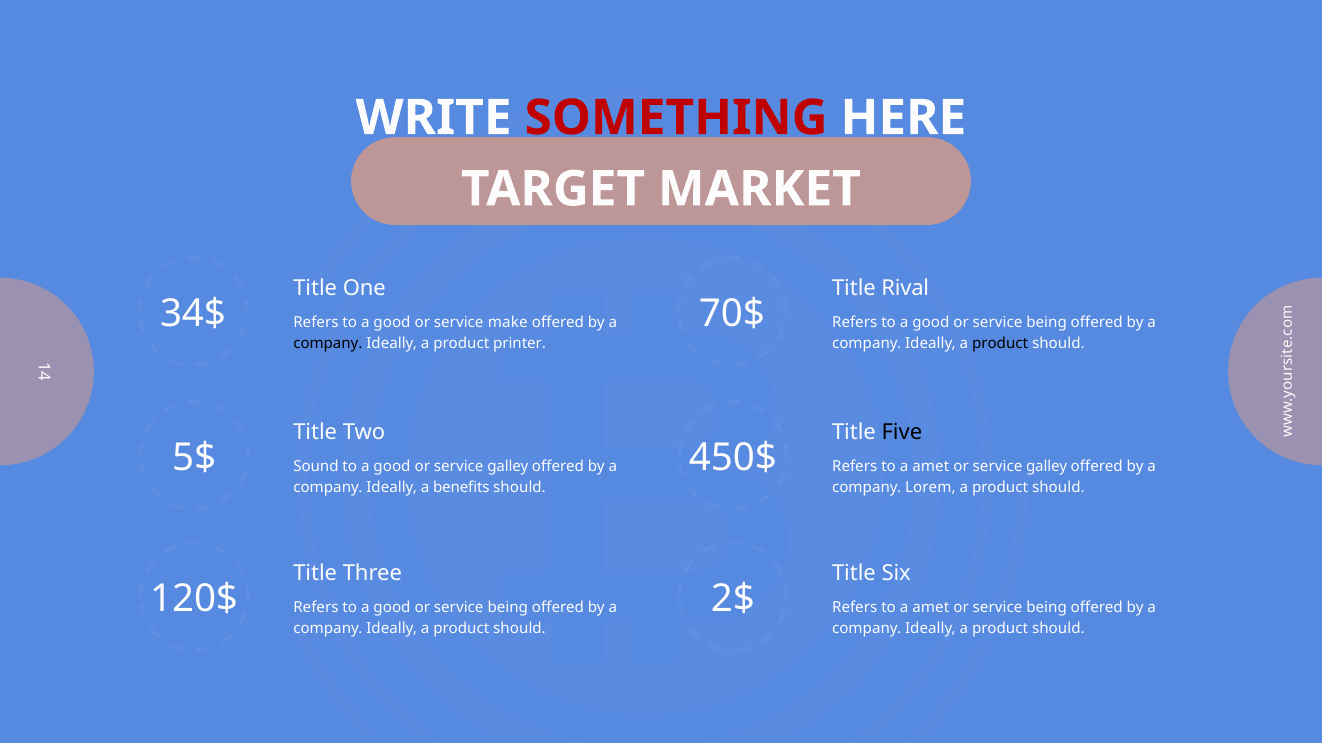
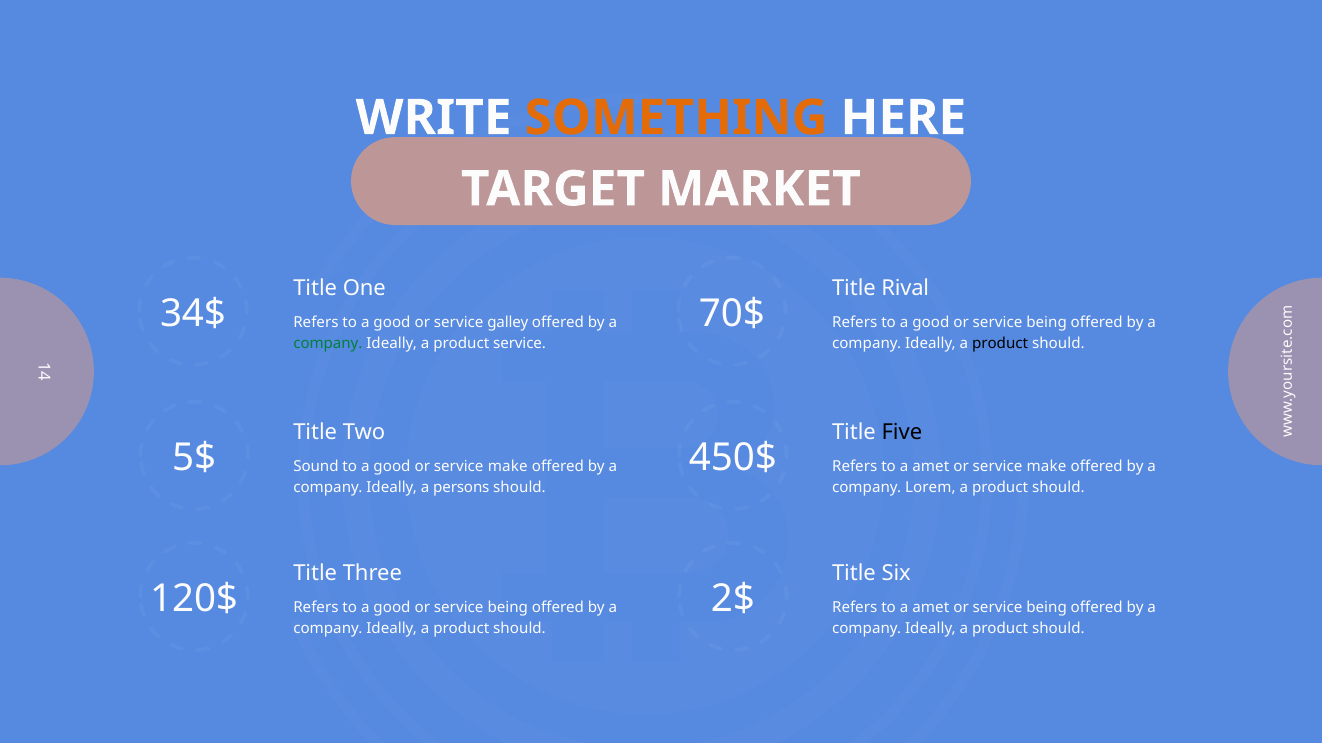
SOMETHING colour: red -> orange (676, 118)
make: make -> galley (508, 322)
company colour: black -> green (328, 343)
product printer: printer -> service (520, 343)
good or service galley: galley -> make (508, 467)
galley: galley -> make (1047, 467)
benefits: benefits -> persons (461, 488)
